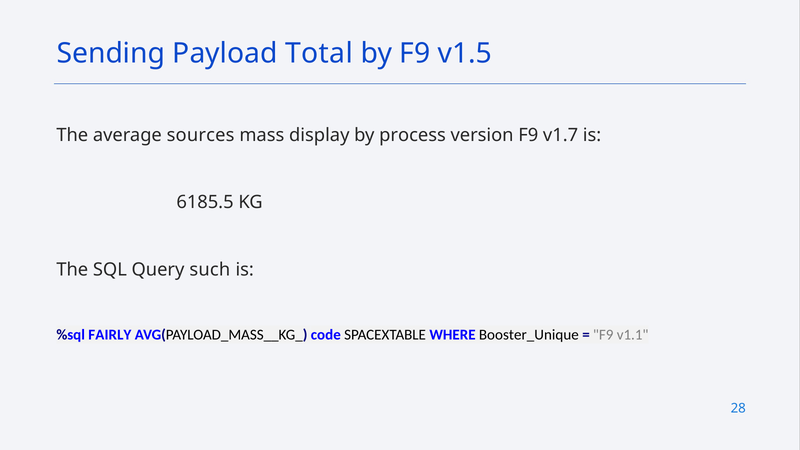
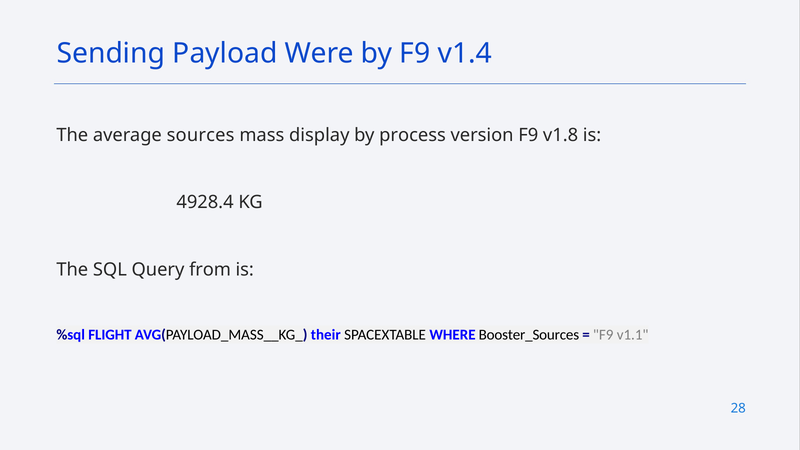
Total: Total -> Were (319, 53)
v1.5: v1.5 -> v1.4 (465, 53)
v1.7: v1.7 -> v1.8 (561, 135)
6185.5: 6185.5 -> 4928.4 (205, 202)
such: such -> from (210, 270)
FAIRLY: FAIRLY -> FLIGHT (110, 335)
code: code -> their (326, 335)
Booster_Unique: Booster_Unique -> Booster_Sources (529, 335)
